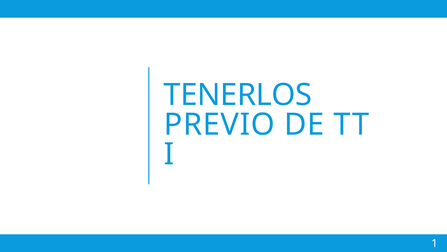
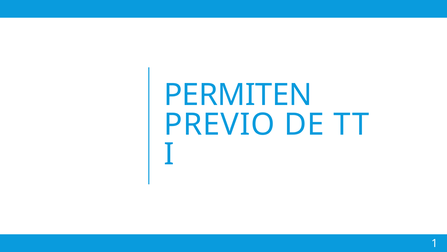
TENERLOS: TENERLOS -> PERMITEN (238, 95)
